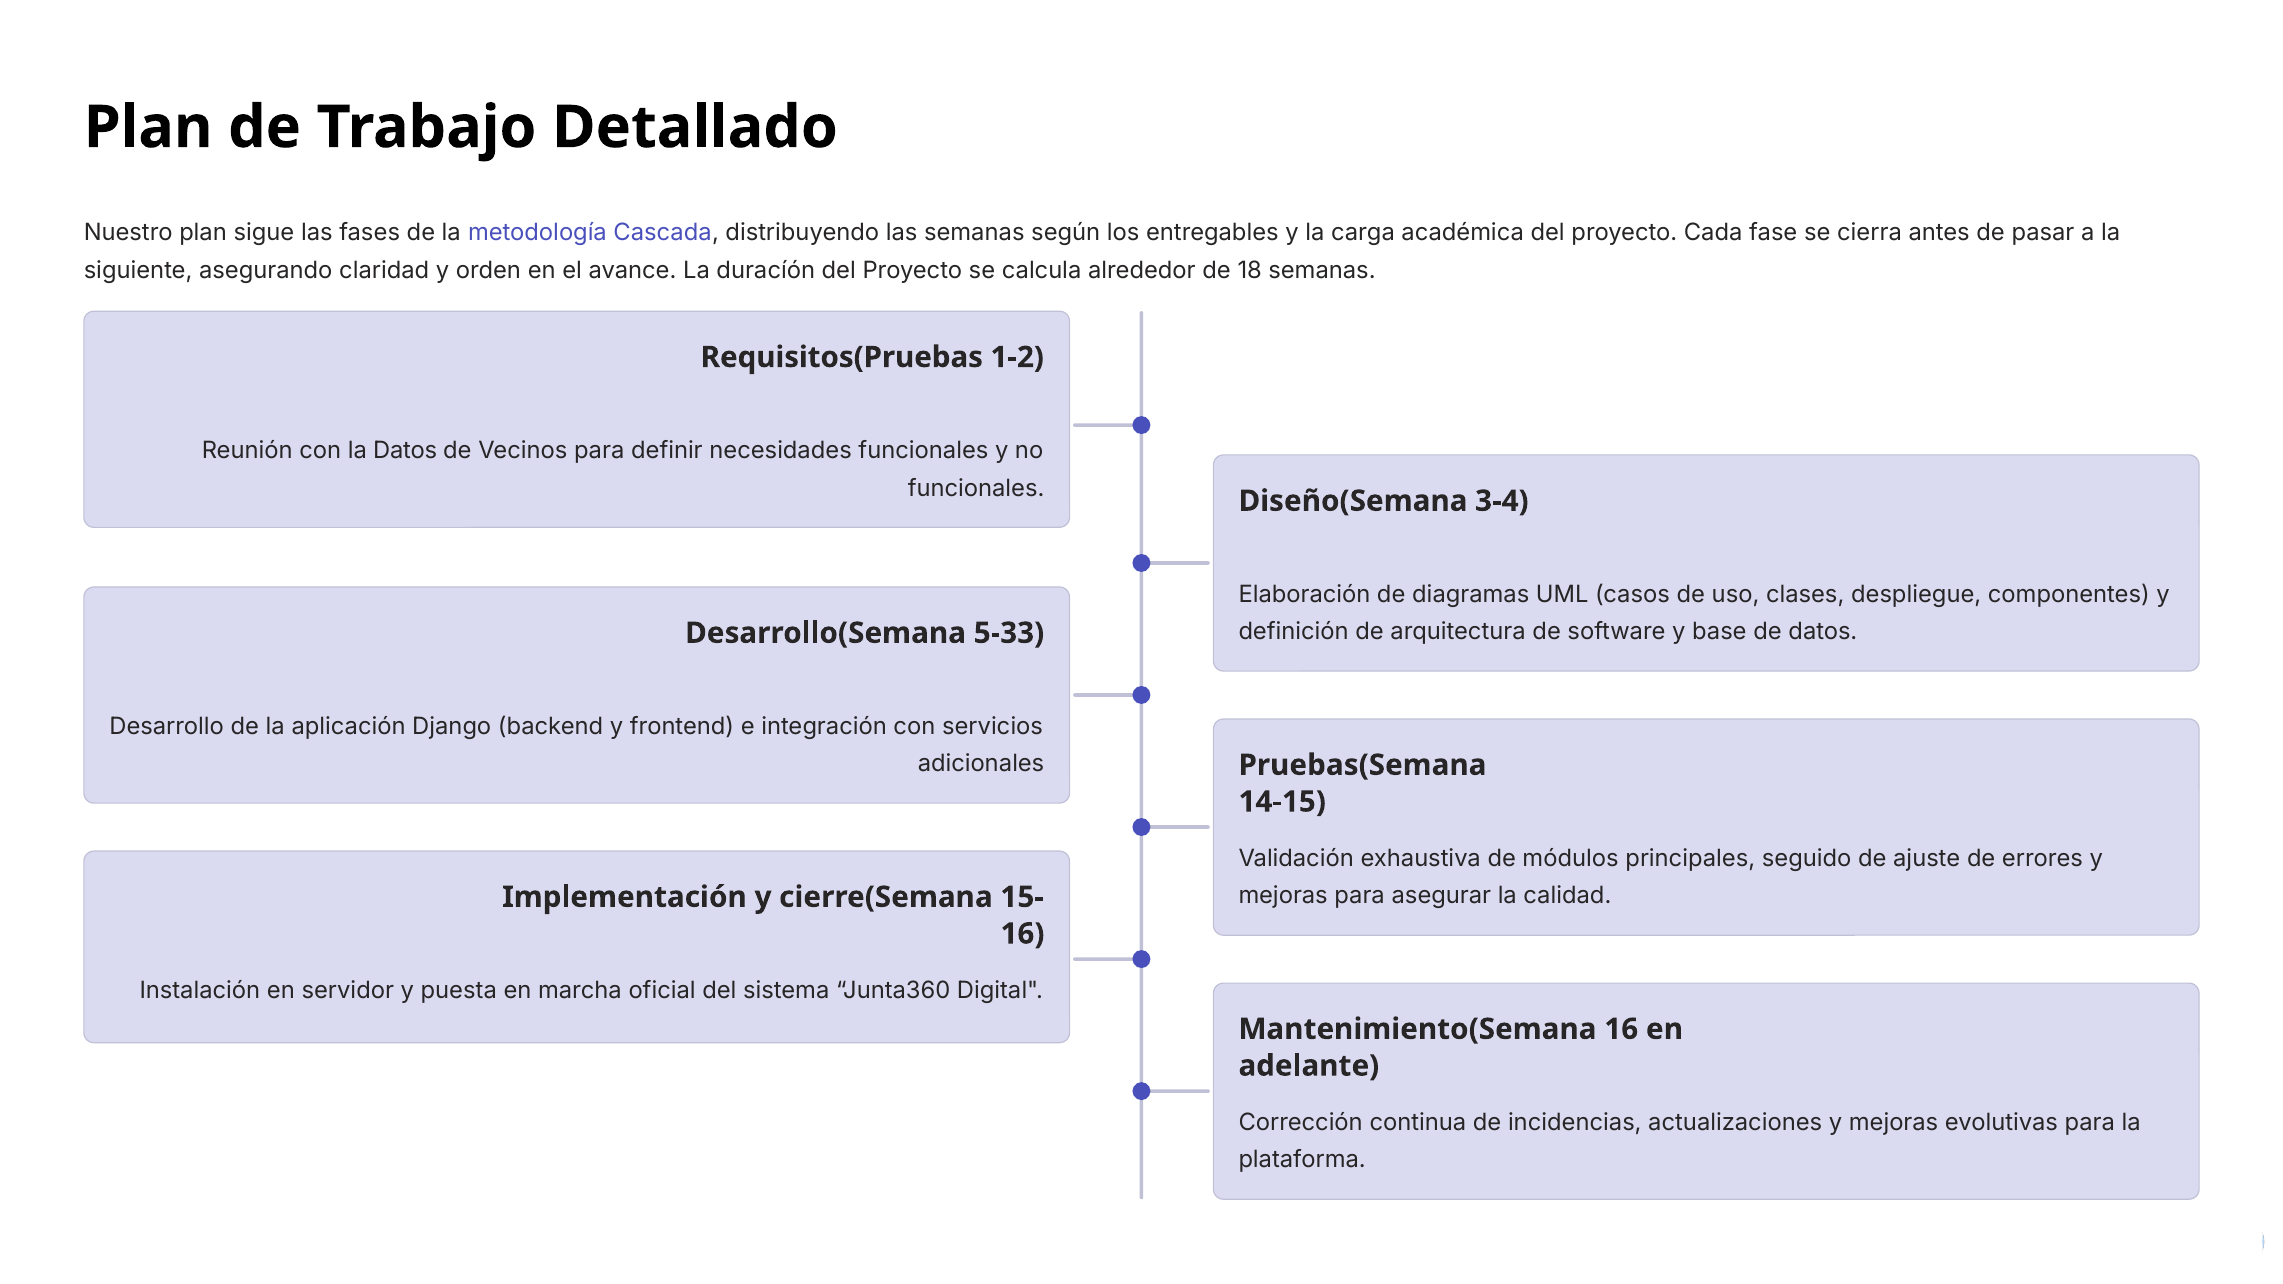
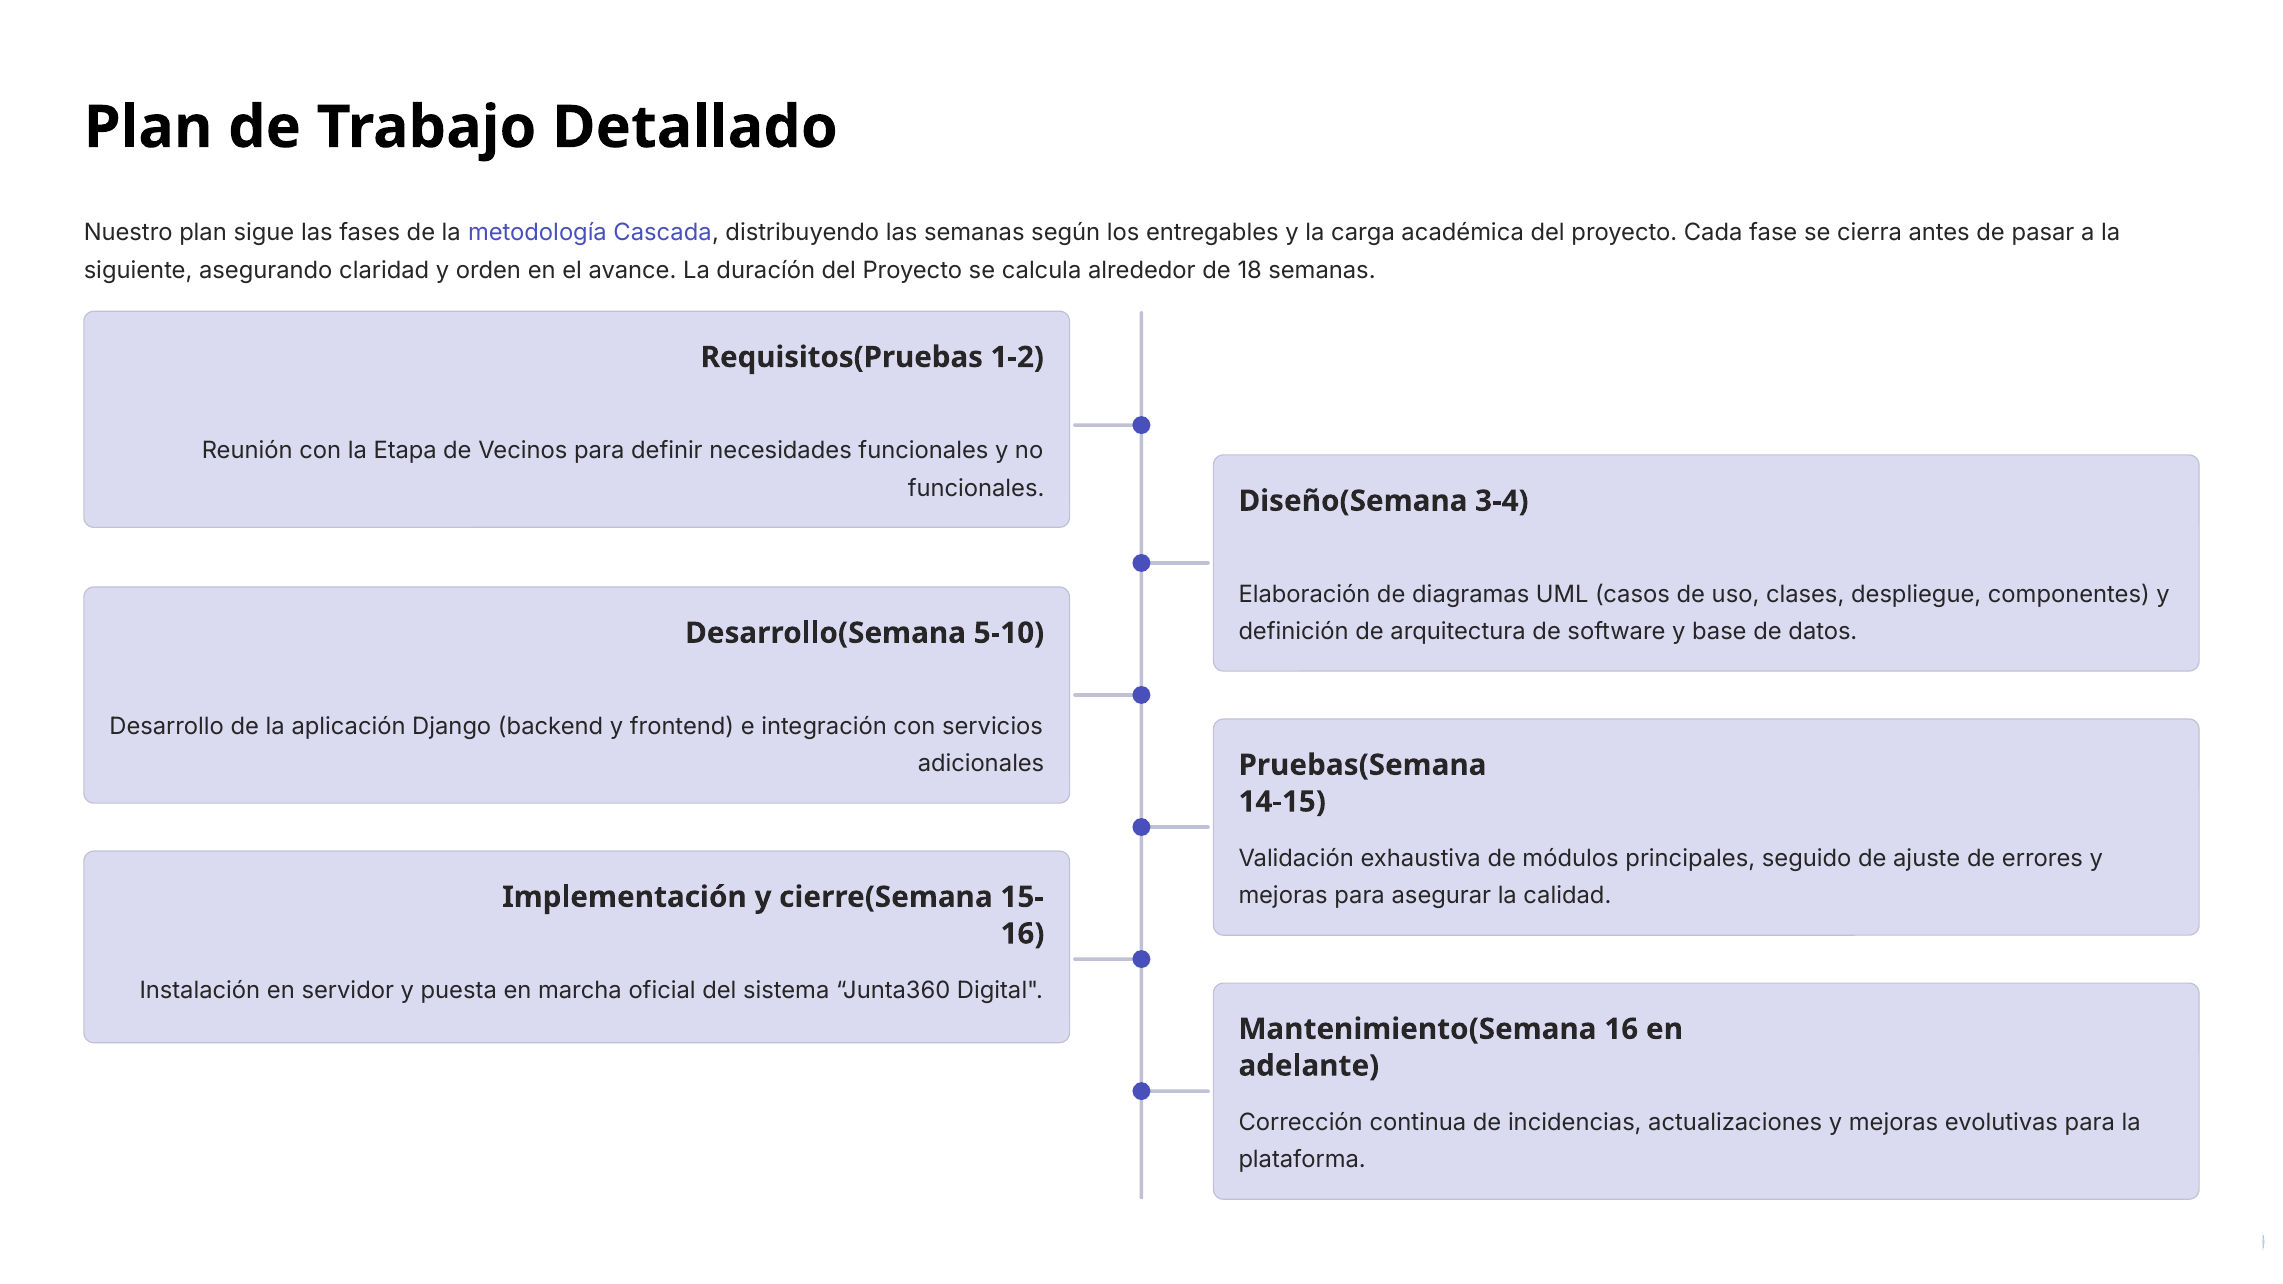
la Datos: Datos -> Etapa (405, 451)
5-33: 5-33 -> 5-10 (1009, 633)
